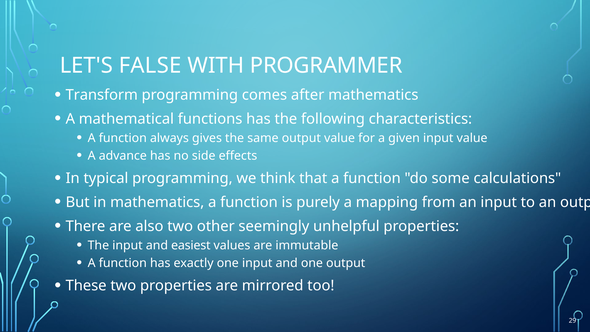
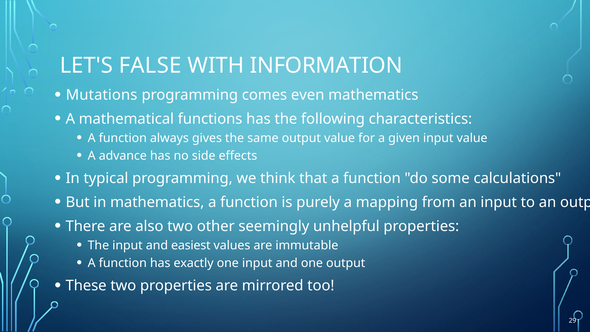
PROGRAMMER: PROGRAMMER -> INFORMATION (326, 66)
Transform: Transform -> Mutations (102, 95)
after: after -> even (308, 95)
